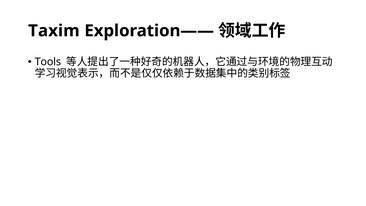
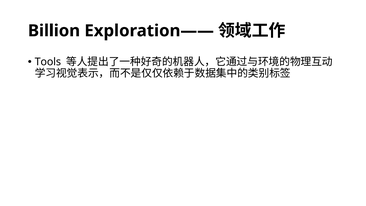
Taxim: Taxim -> Billion (54, 31)
